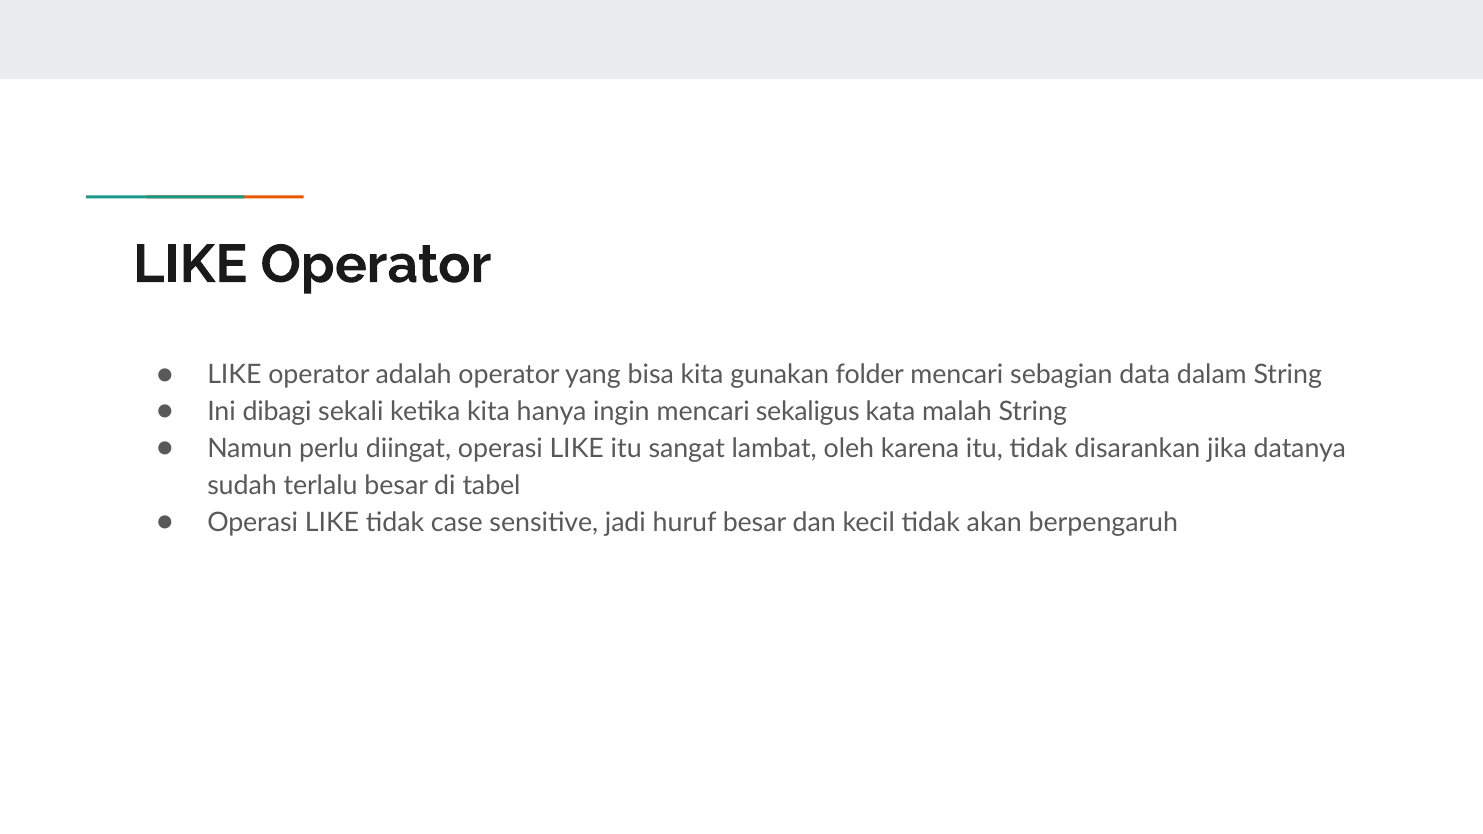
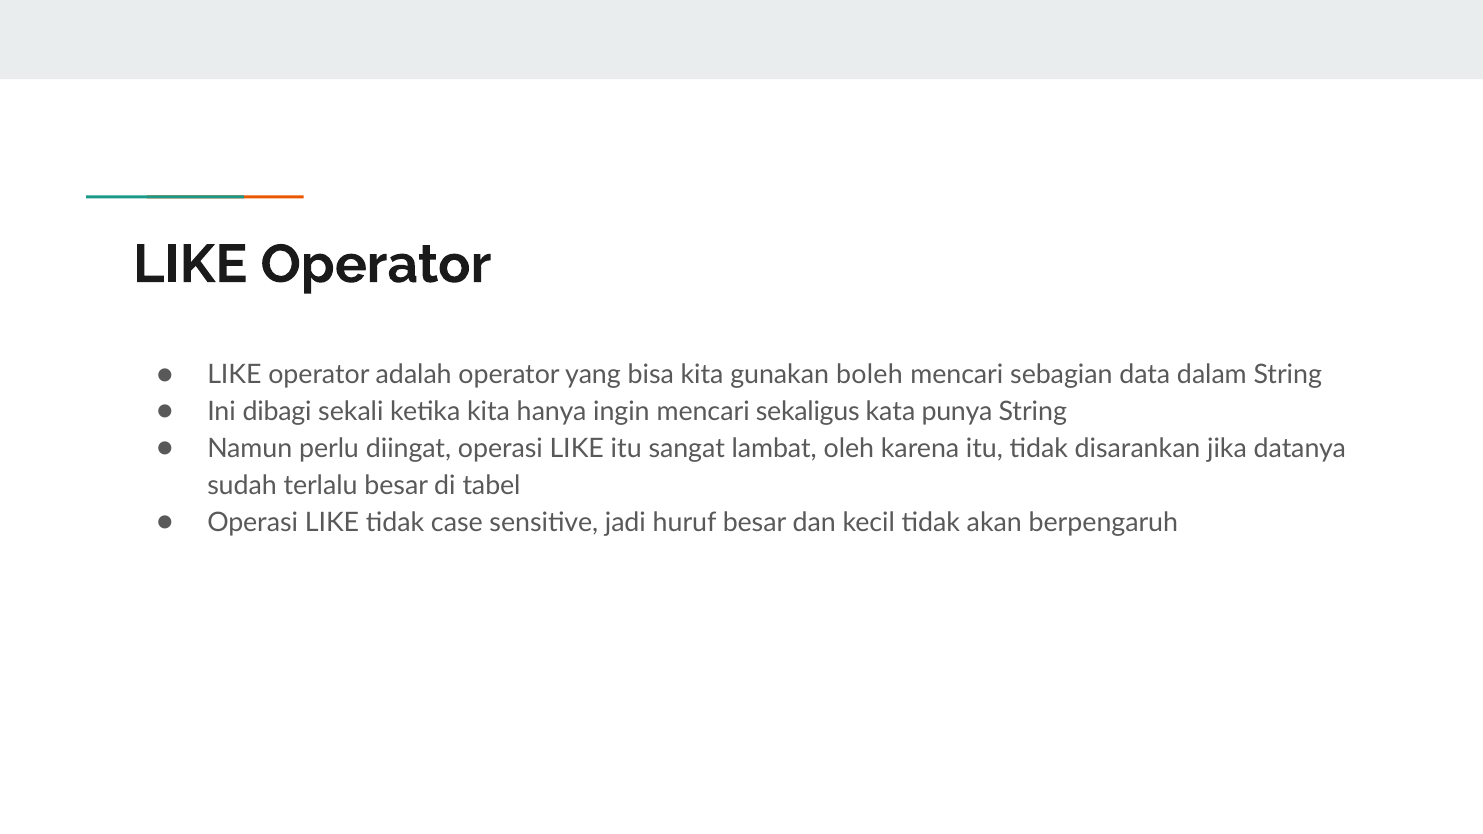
folder: folder -> boleh (869, 375)
malah: malah -> punya (957, 412)
